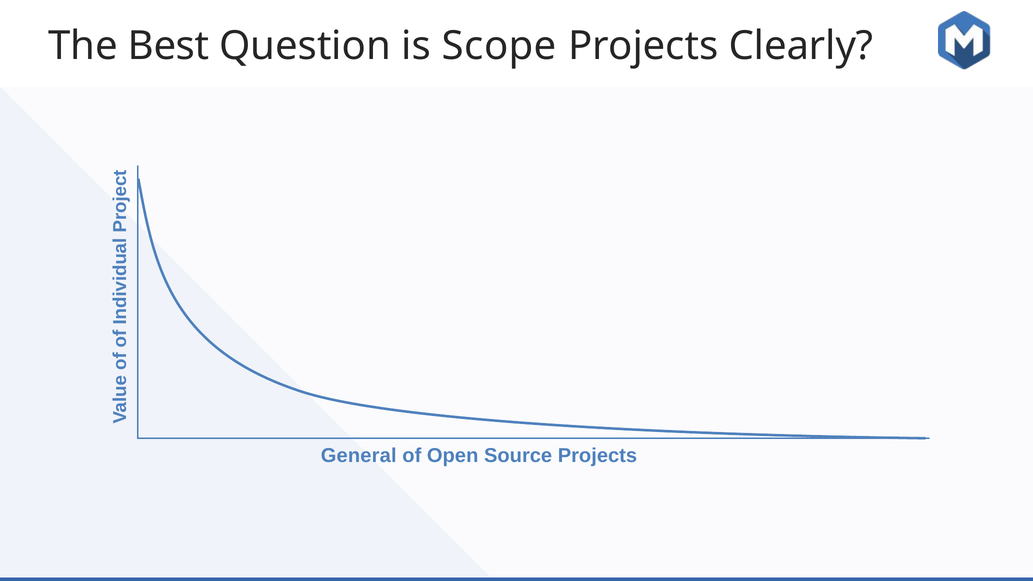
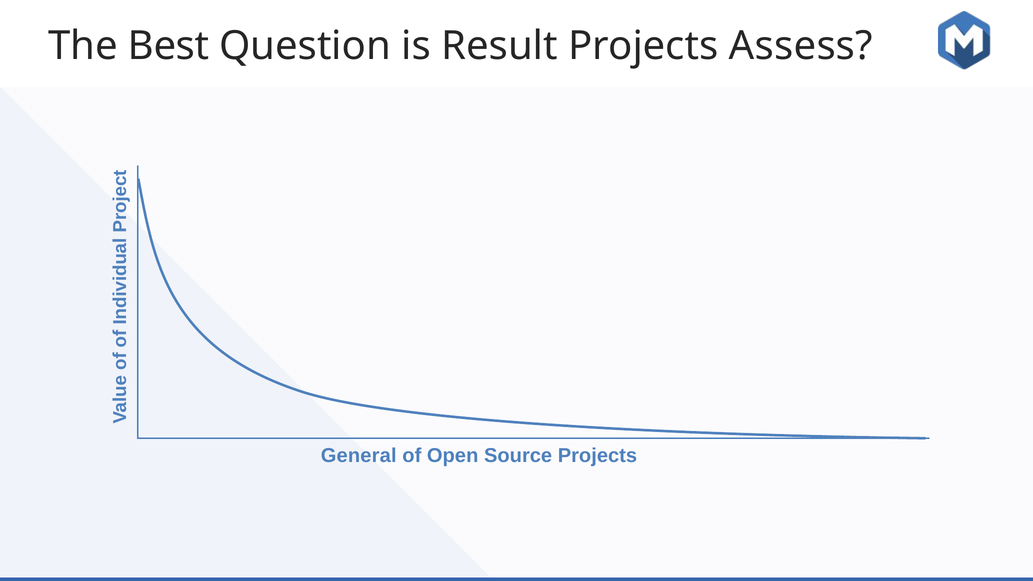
Scope: Scope -> Result (499, 46)
Clearly: Clearly -> Assess (801, 46)
